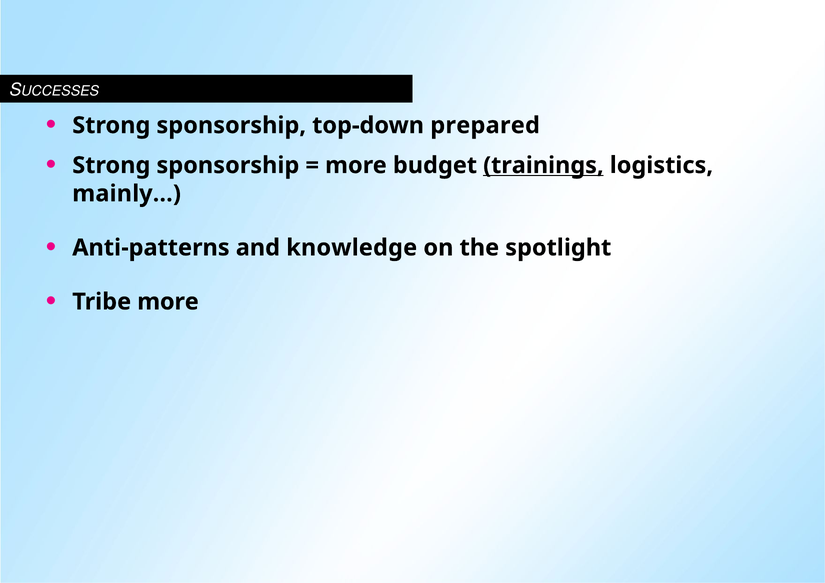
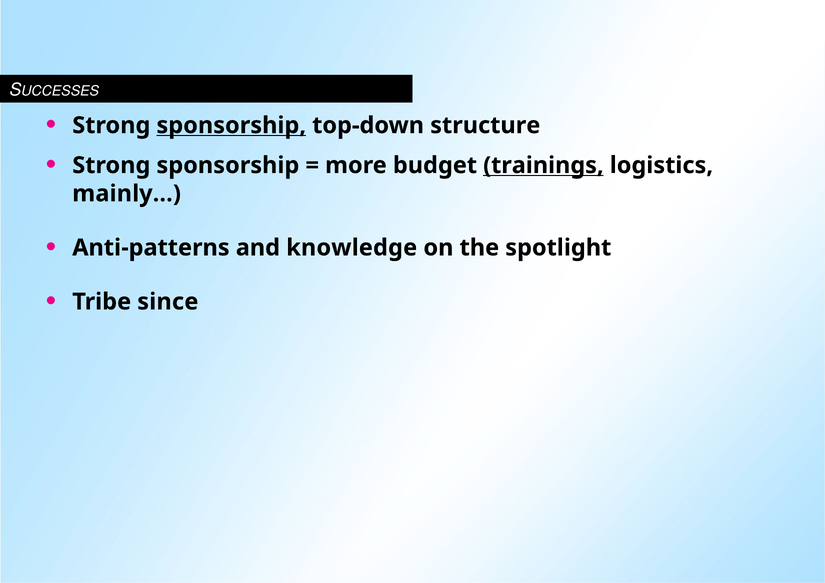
sponsorship underline: none -> present (231, 126)
prepared: prepared -> structure (485, 126)
Tribe more: more -> since (168, 302)
